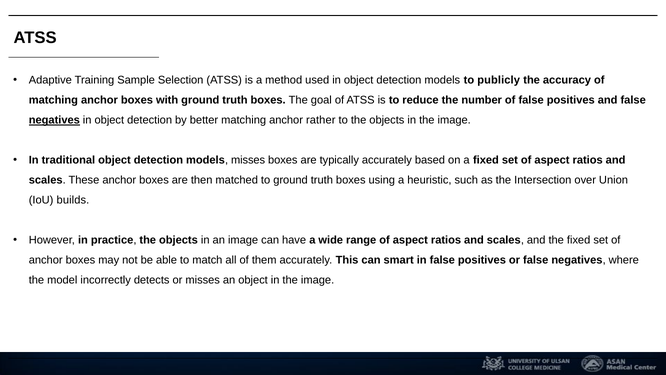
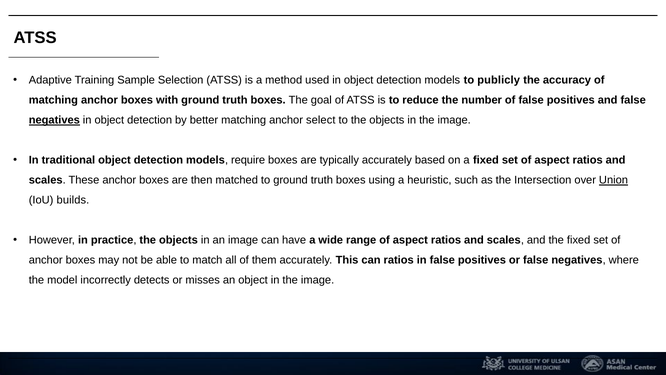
rather: rather -> select (321, 120)
models misses: misses -> require (248, 160)
Union underline: none -> present (613, 180)
can smart: smart -> ratios (399, 260)
